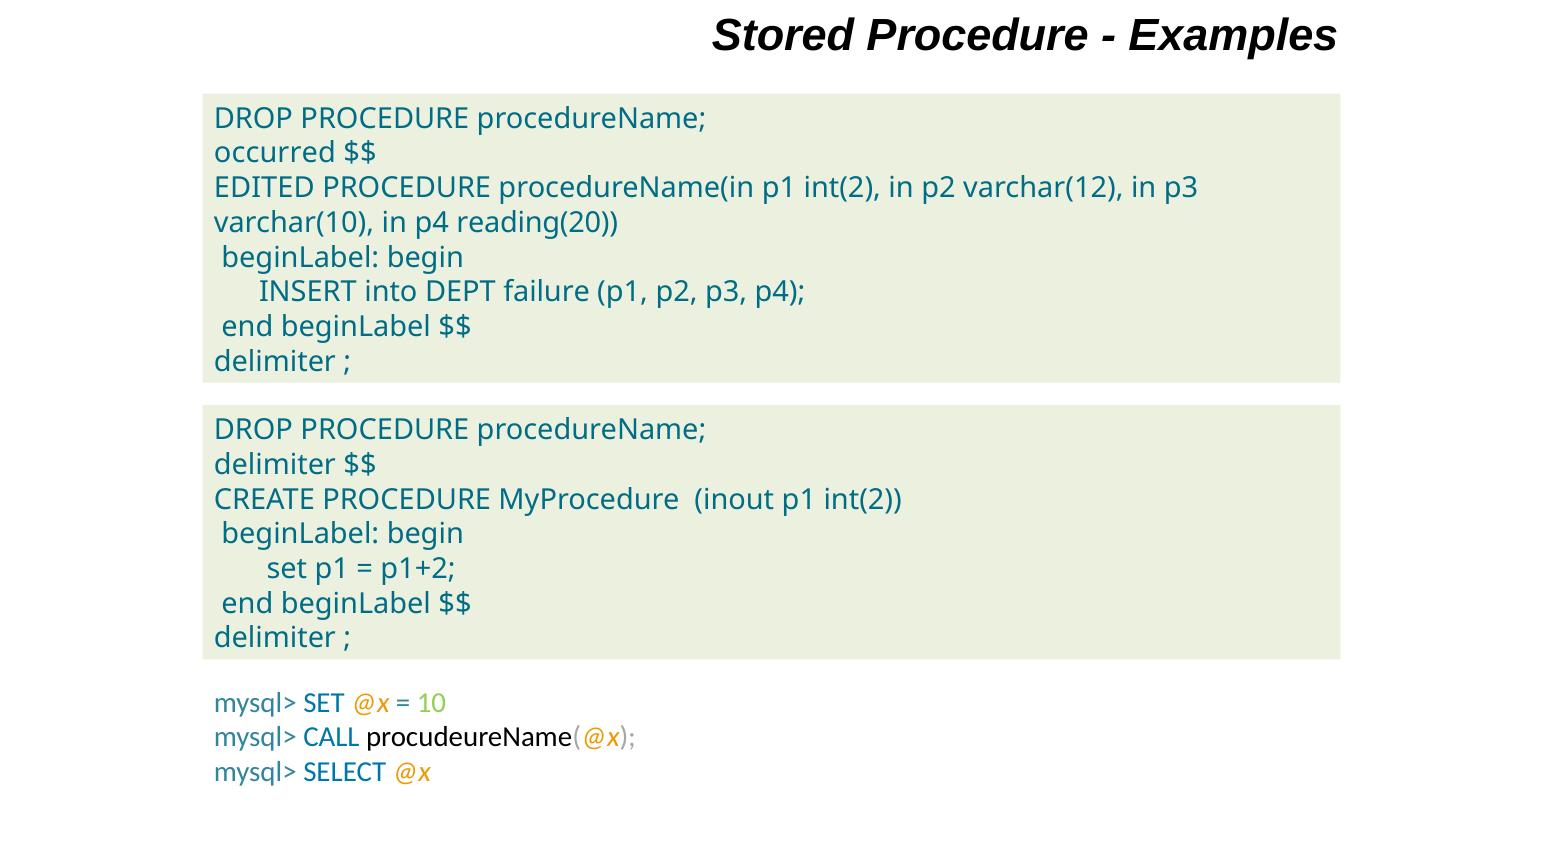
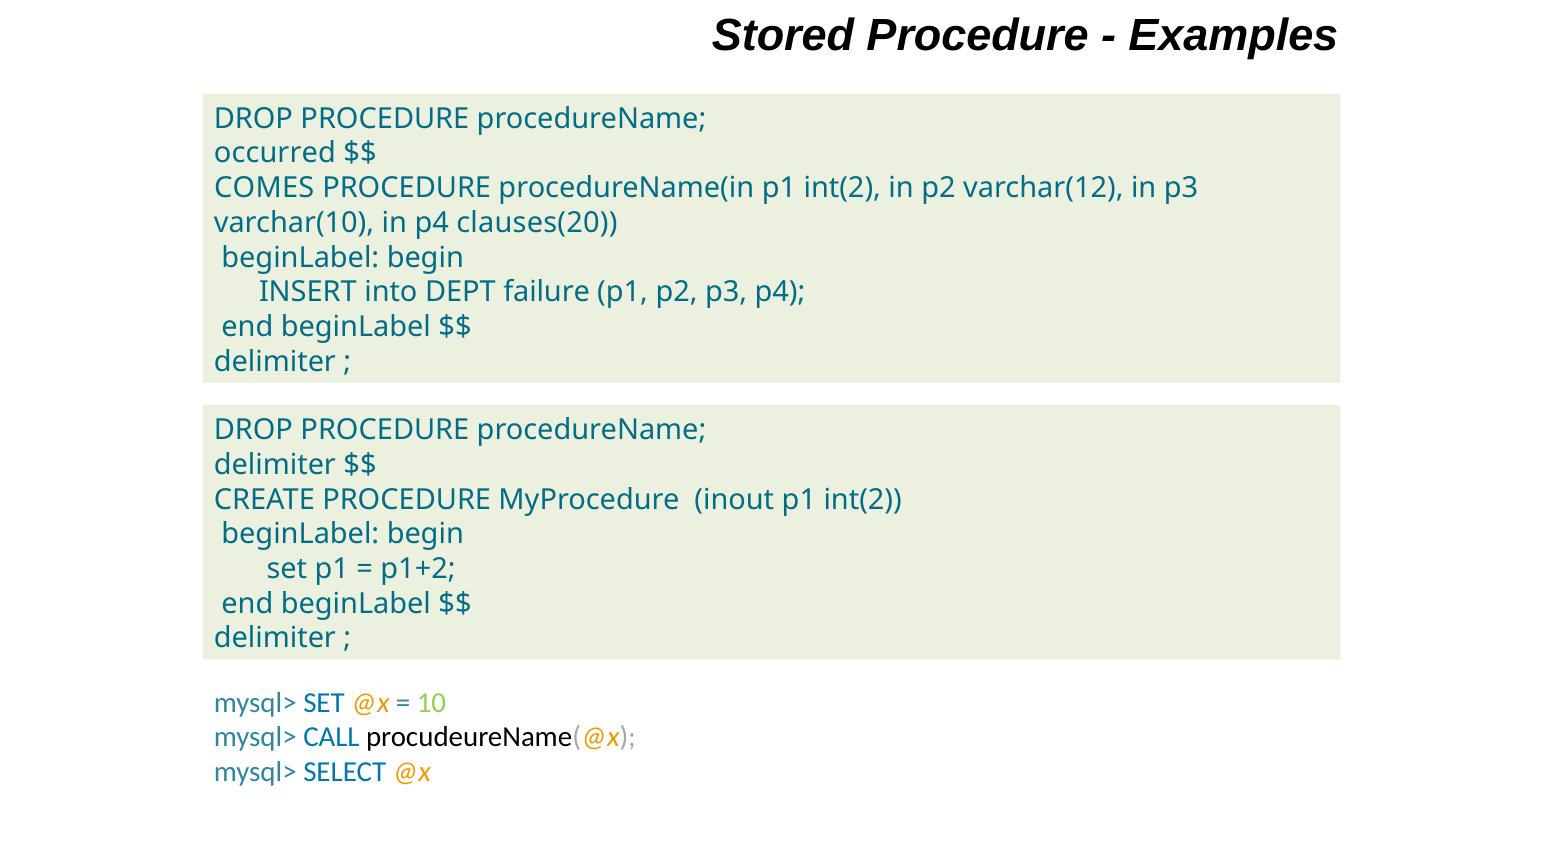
EDITED: EDITED -> COMES (264, 188)
reading(20: reading(20 -> clauses(20 (537, 223)
